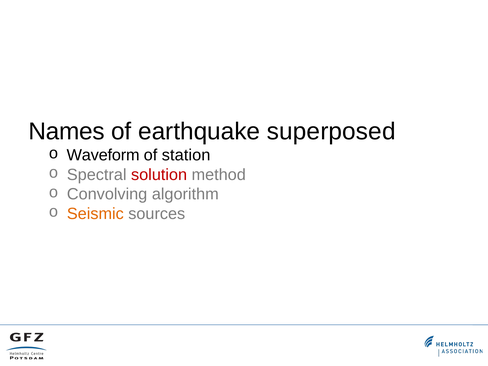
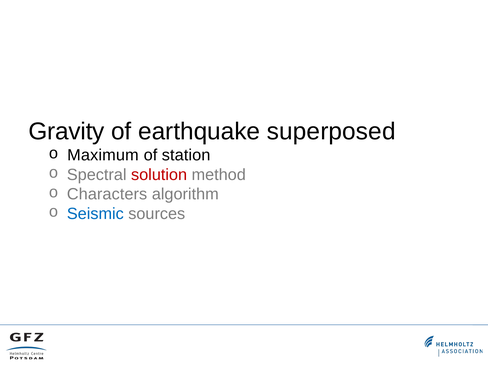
Names: Names -> Gravity (66, 131)
Waveform: Waveform -> Maximum (103, 155)
Convolving: Convolving -> Characters (107, 194)
Seismic colour: orange -> blue (95, 214)
